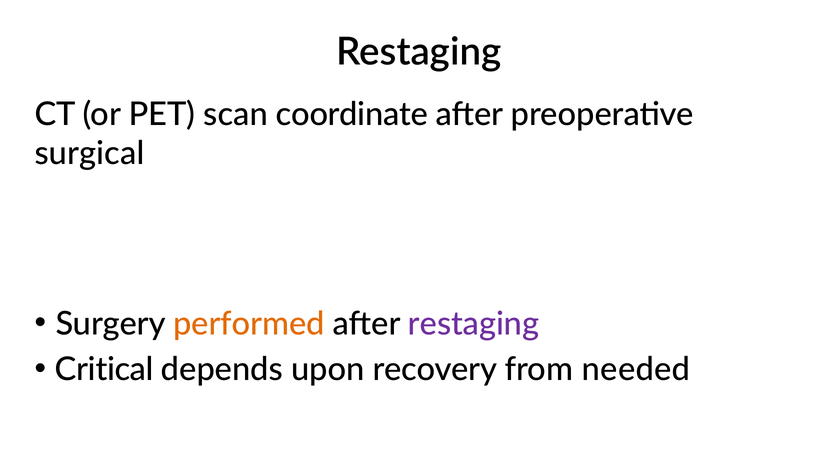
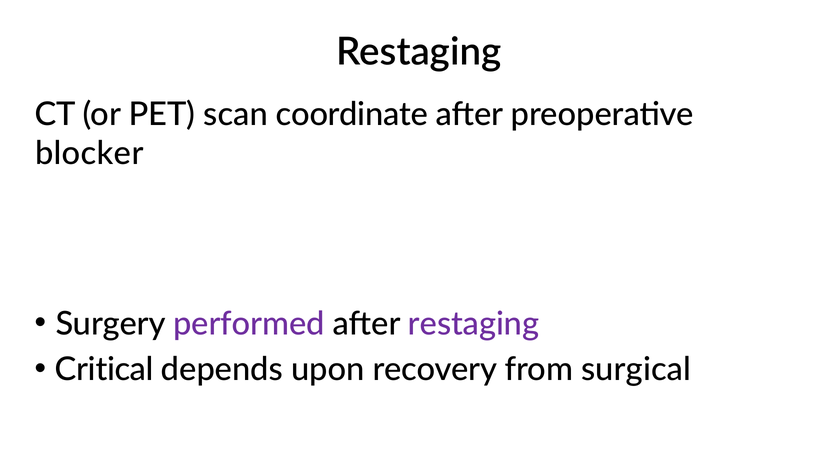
surgical: surgical -> blocker (89, 154)
performed colour: orange -> purple (249, 324)
needed: needed -> surgical (636, 369)
